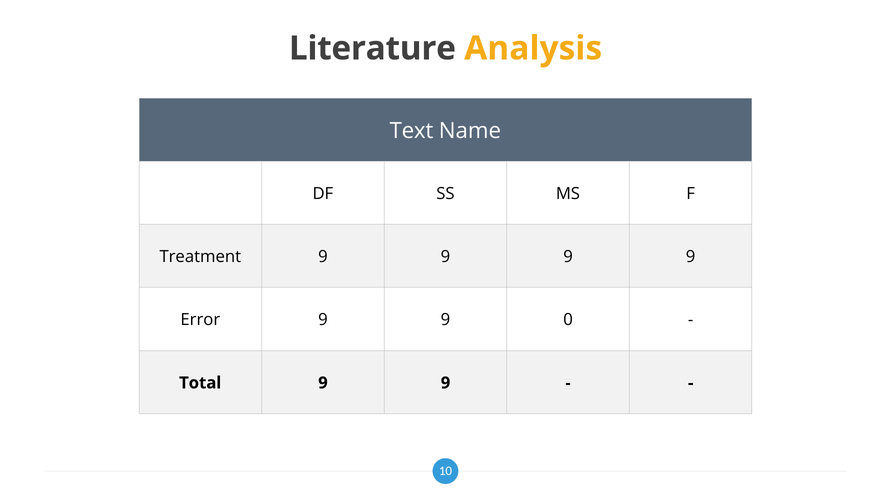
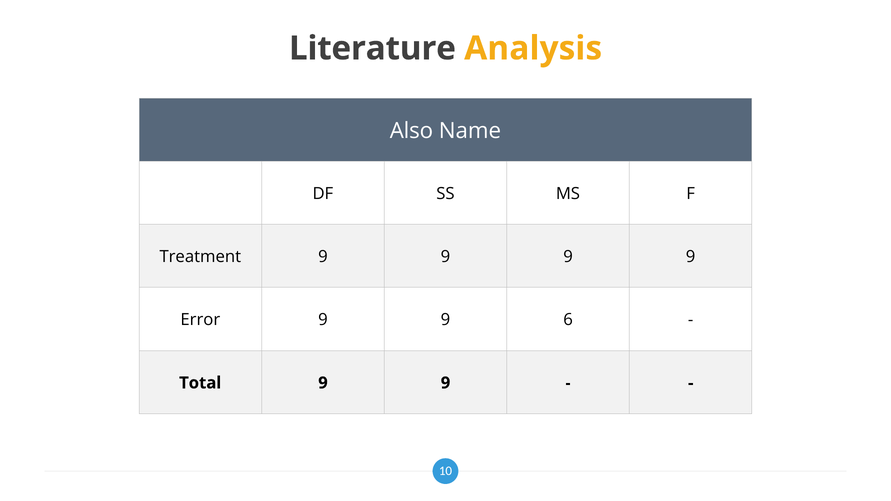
Text: Text -> Also (411, 131)
0: 0 -> 6 (568, 320)
